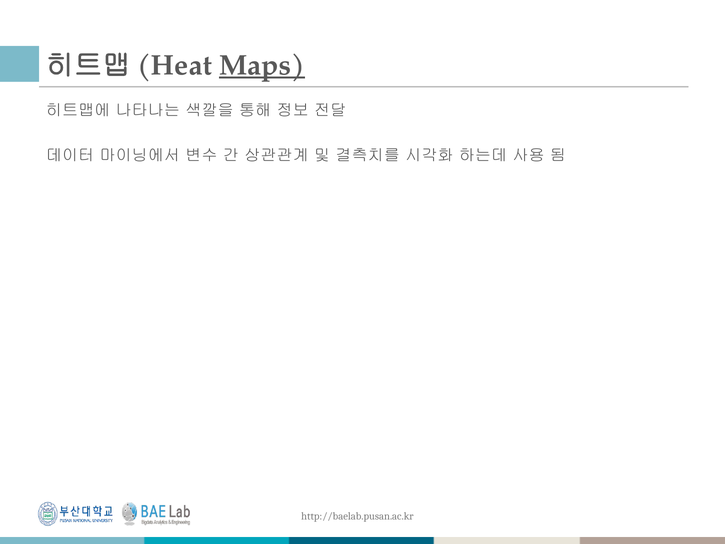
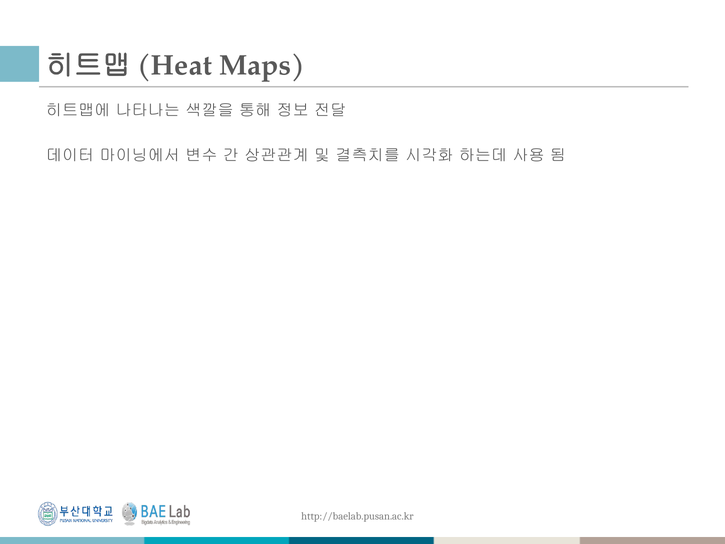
Maps underline: present -> none (262, 65)
